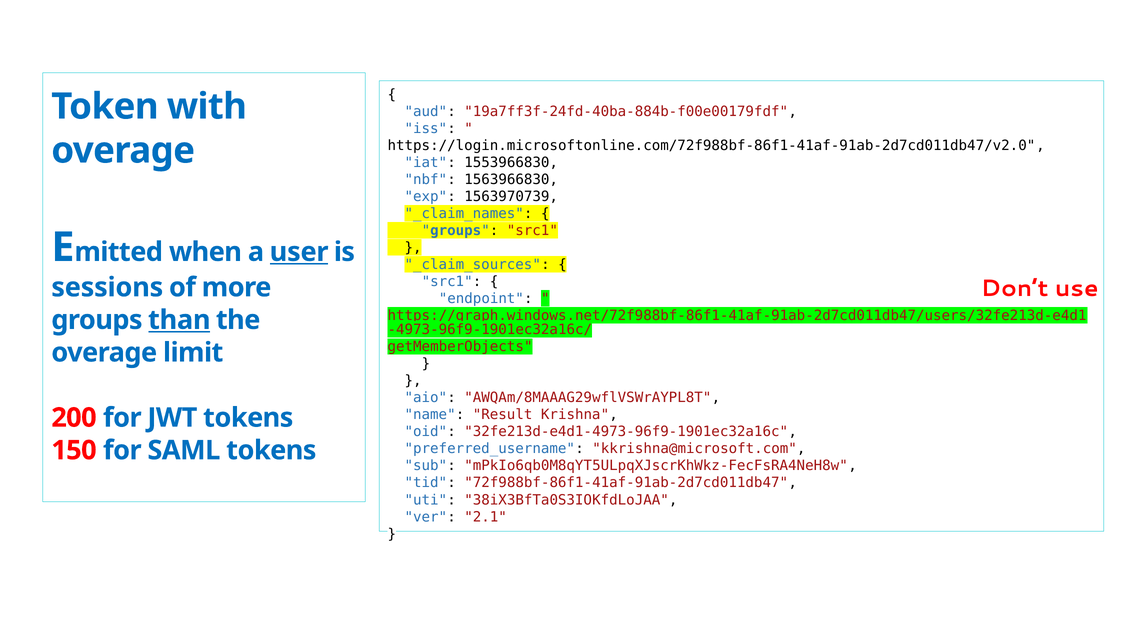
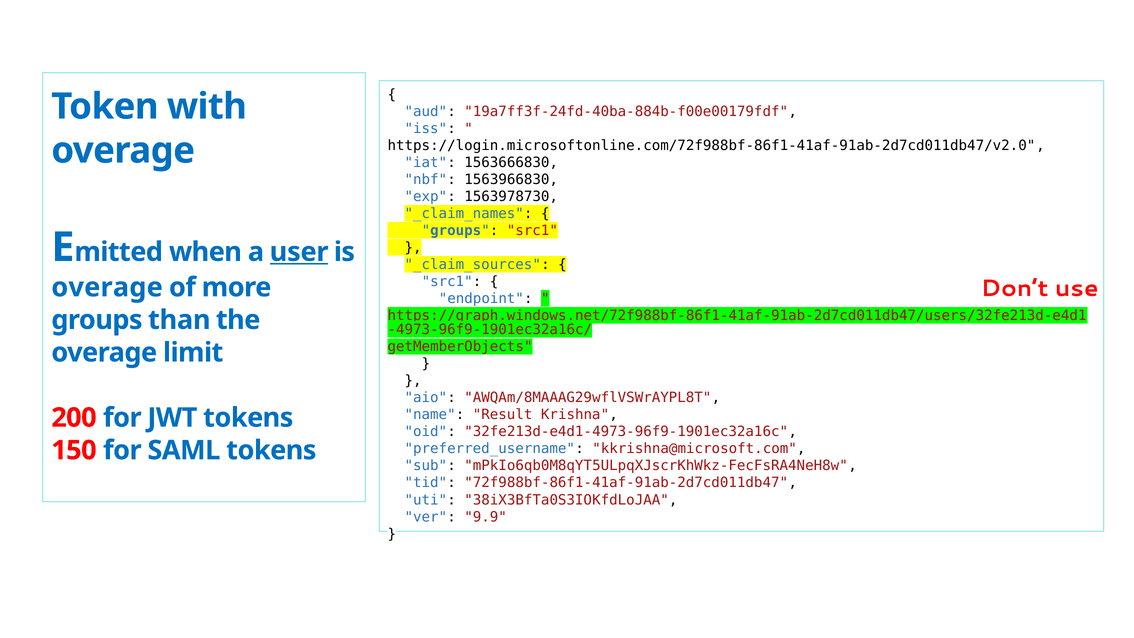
1553966830: 1553966830 -> 1563666830 (511, 162)
1563970739: 1563970739 -> 1563978730 (511, 196)
sessions: sessions -> overage (107, 287)
than underline: present -> none (179, 320)
2.1: 2.1 -> 9.9 (486, 517)
